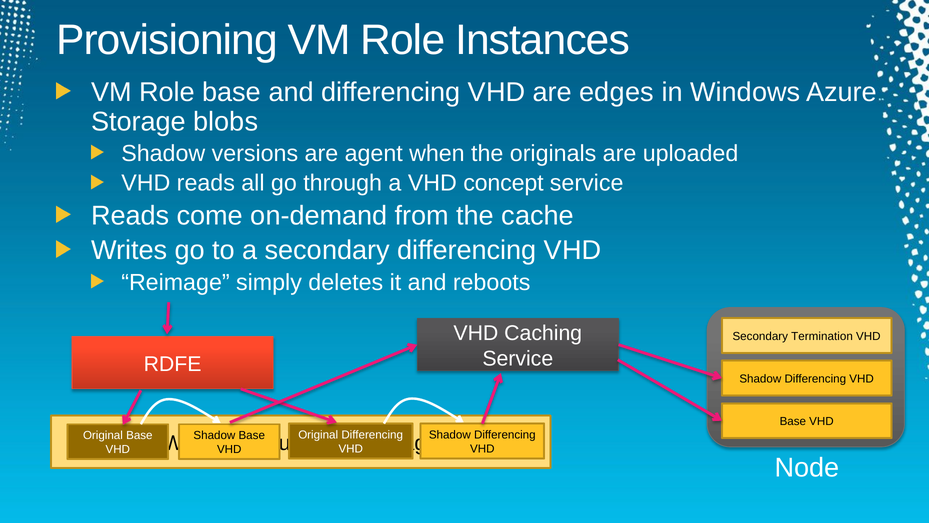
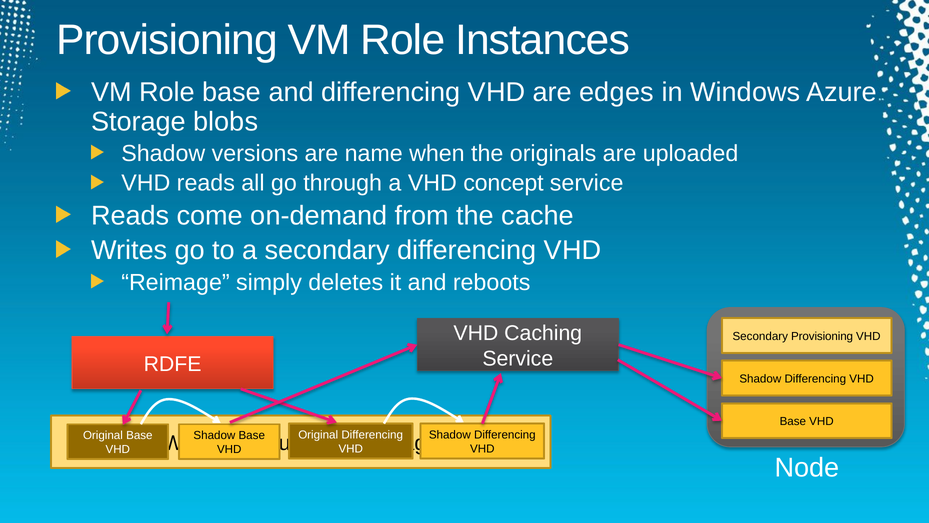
agent: agent -> name (374, 153)
Secondary Termination: Termination -> Provisioning (822, 336)
